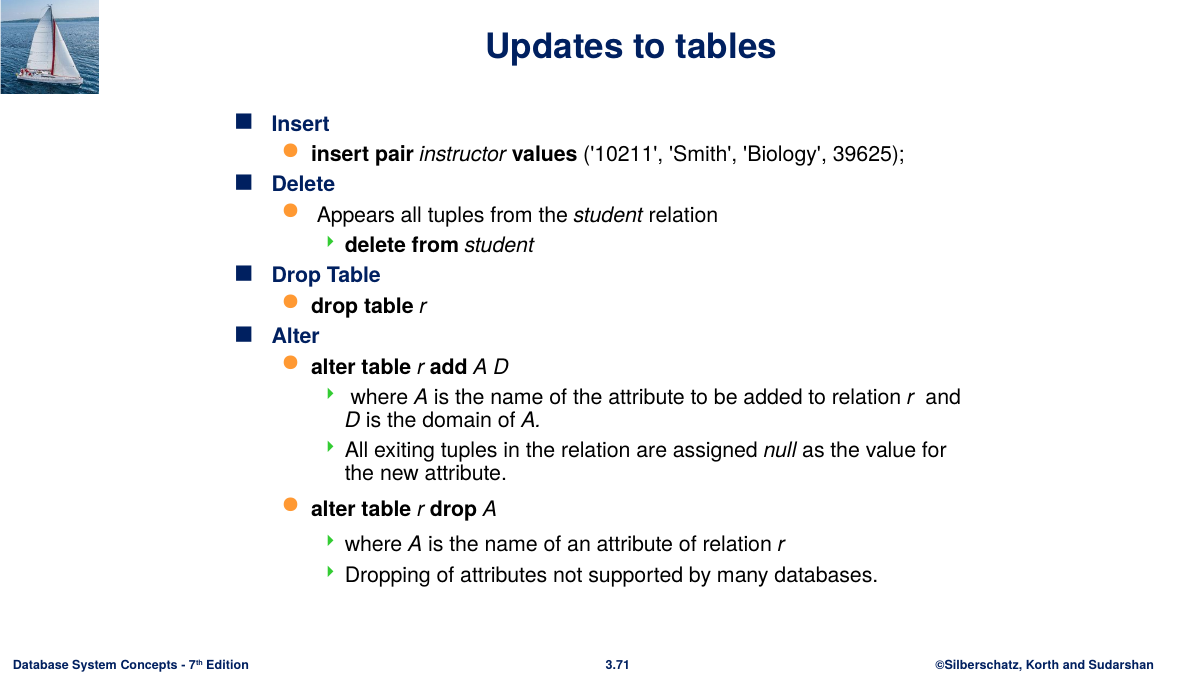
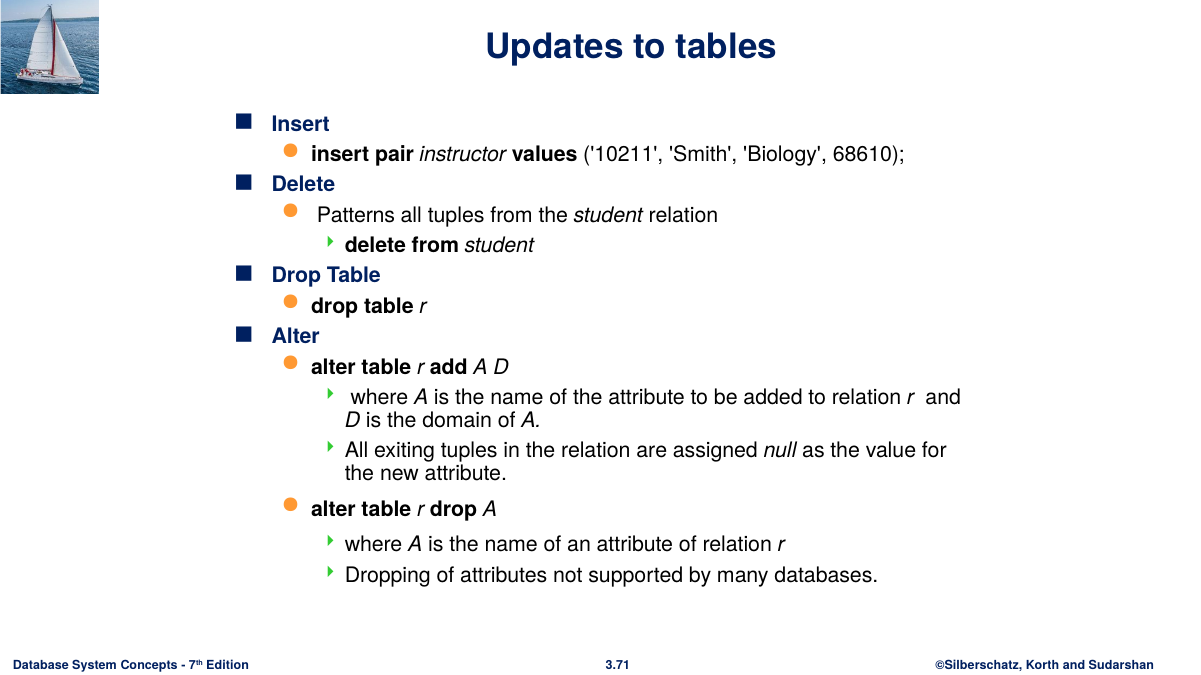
39625: 39625 -> 68610 (869, 154)
Appears: Appears -> Patterns (356, 215)
